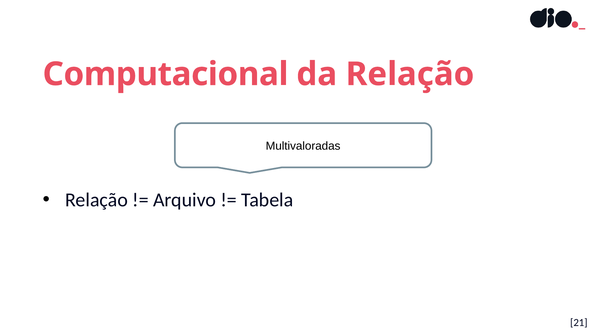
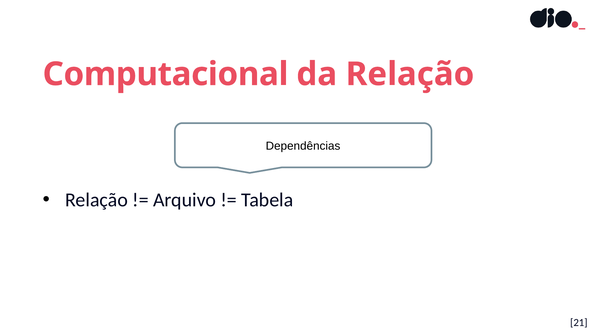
Multivaloradas: Multivaloradas -> Dependências (303, 146)
